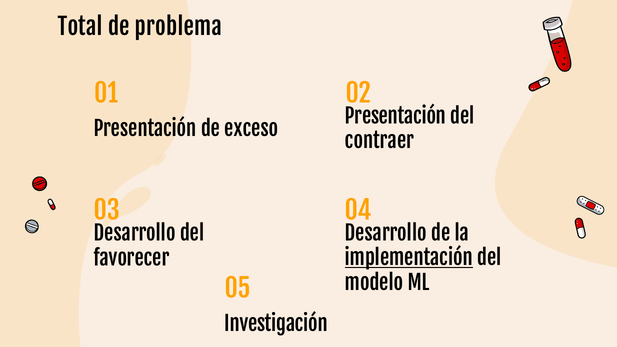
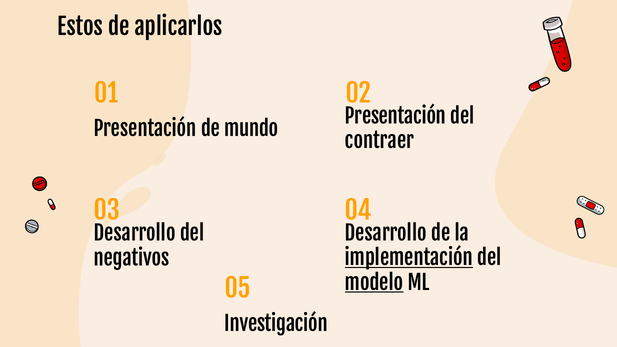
Total: Total -> Estos (80, 28)
problema: problema -> aplicarlos (178, 28)
exceso: exceso -> mundo (251, 129)
favorecer: favorecer -> negativos (132, 259)
modelo underline: none -> present (374, 283)
